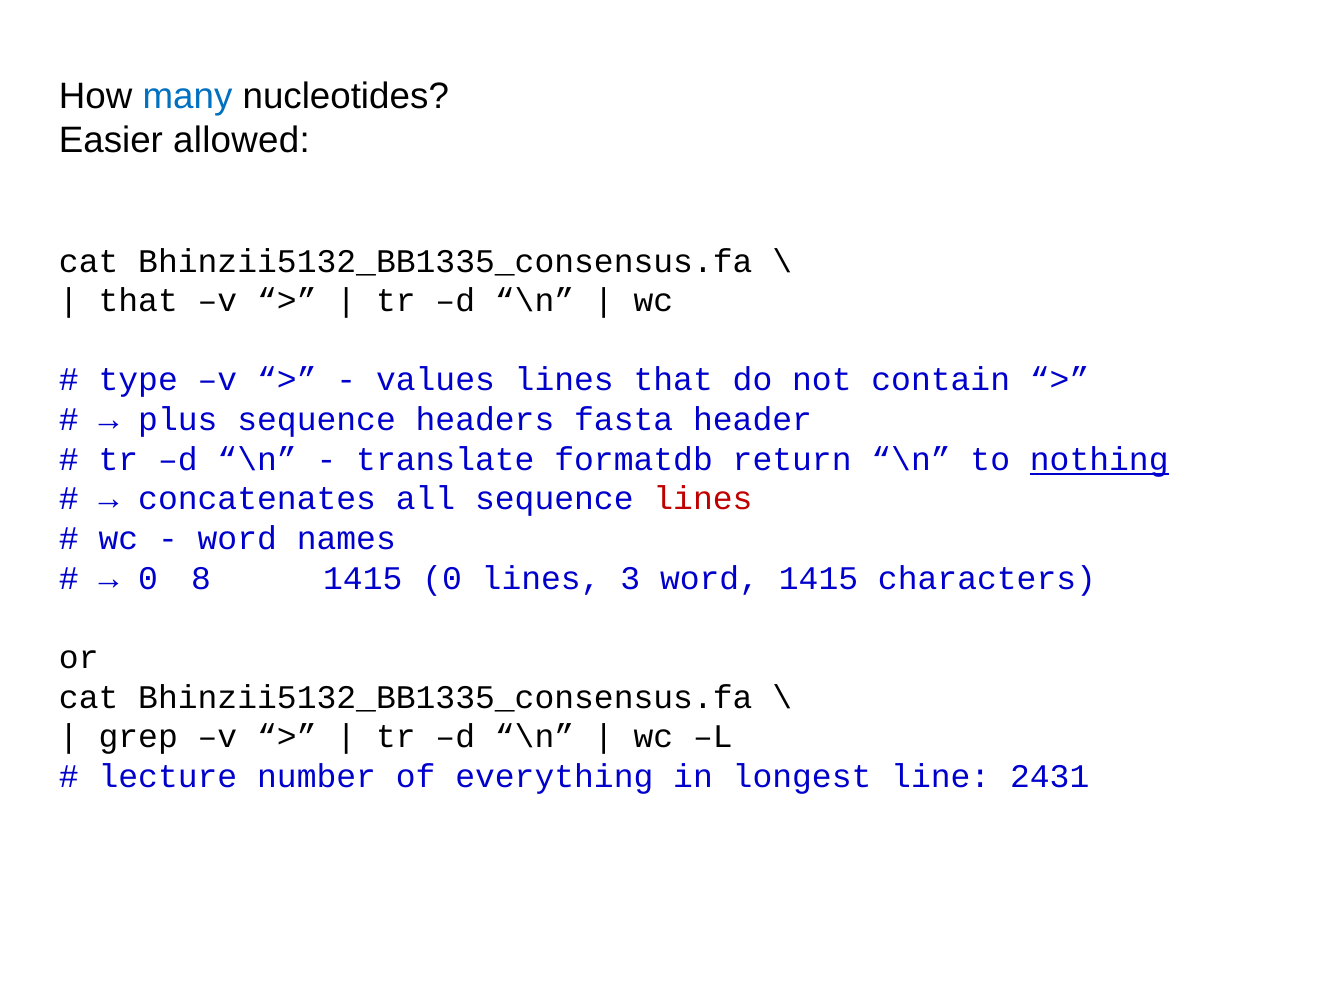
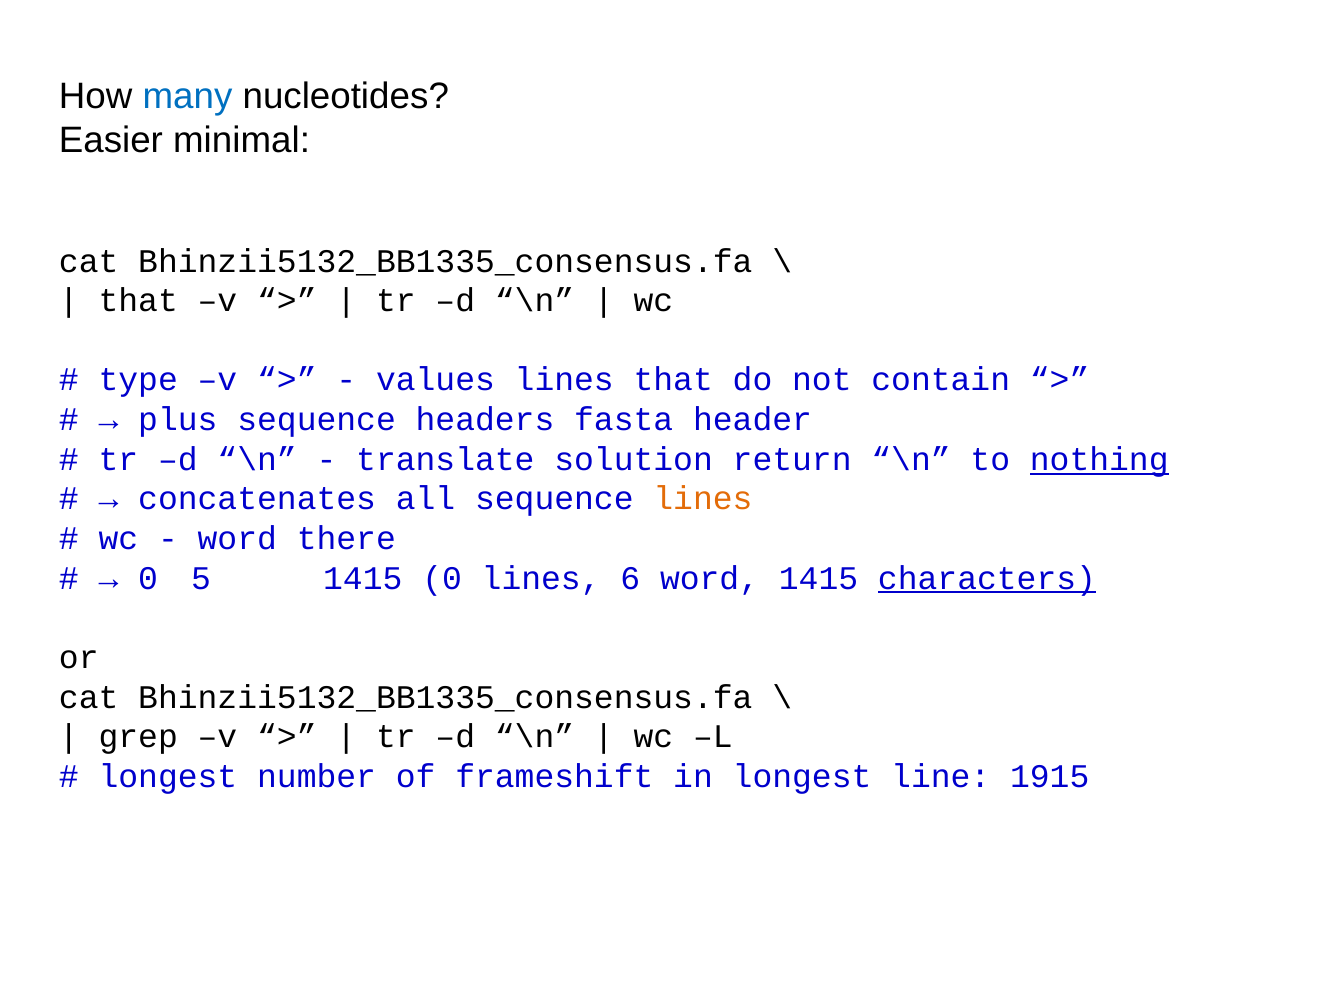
allowed: allowed -> minimal (242, 140)
formatdb: formatdb -> solution (634, 459)
lines colour: red -> orange (703, 499)
names: names -> there (346, 538)
8: 8 -> 5 (201, 578)
3: 3 -> 6 (630, 578)
characters underline: none -> present (987, 578)
lecture: lecture -> longest (168, 776)
everything: everything -> frameshift (554, 776)
2431: 2431 -> 1915 (1050, 776)
